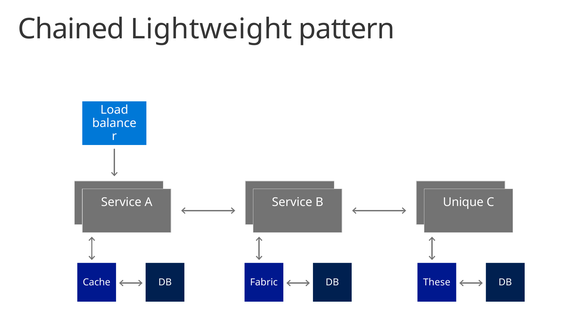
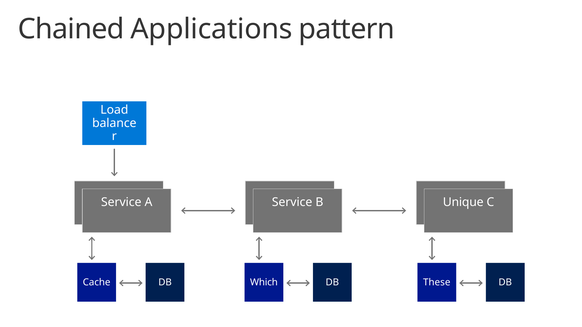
Lightweight: Lightweight -> Applications (212, 29)
Fabric: Fabric -> Which (264, 282)
